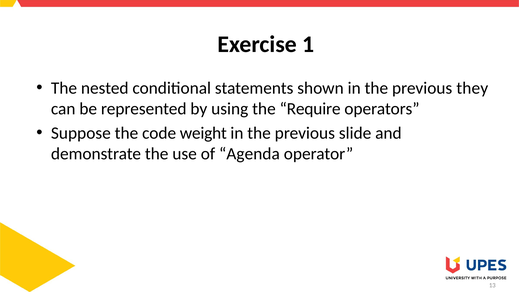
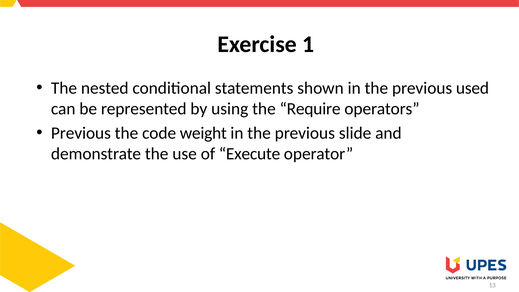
they: they -> used (472, 88)
Suppose: Suppose -> Previous (81, 133)
Agenda: Agenda -> Execute (250, 154)
